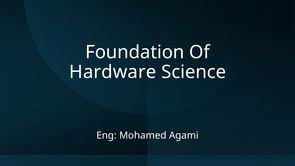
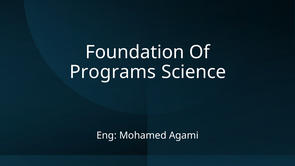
Hardware: Hardware -> Programs (113, 72)
